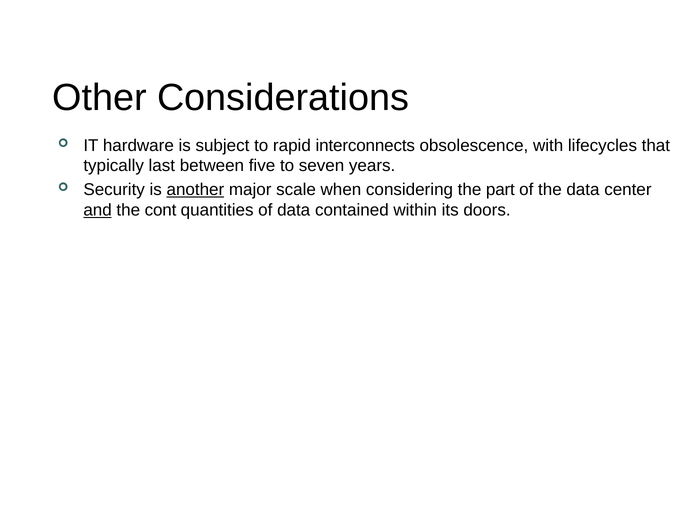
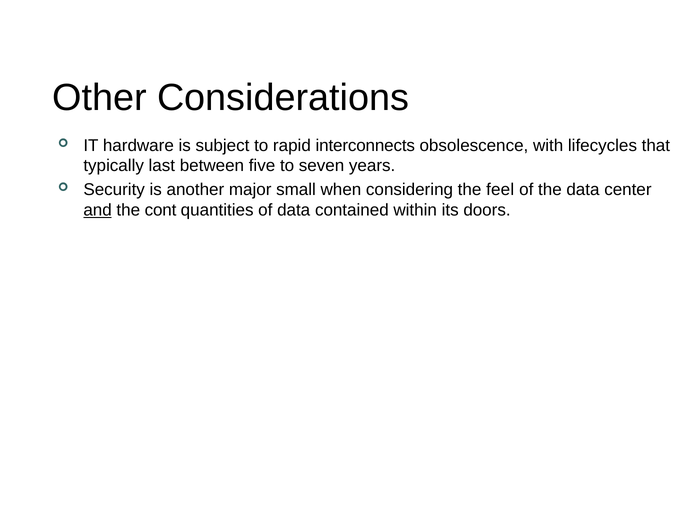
another underline: present -> none (195, 190)
scale: scale -> small (296, 190)
part: part -> feel (500, 190)
